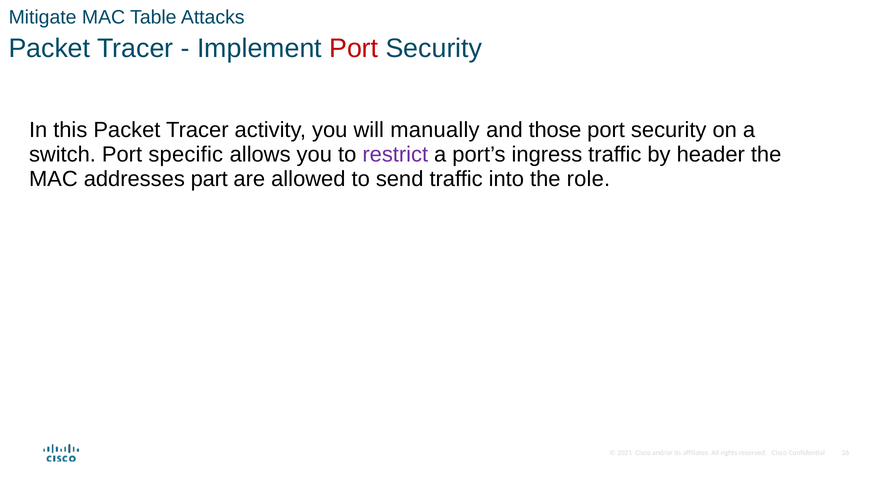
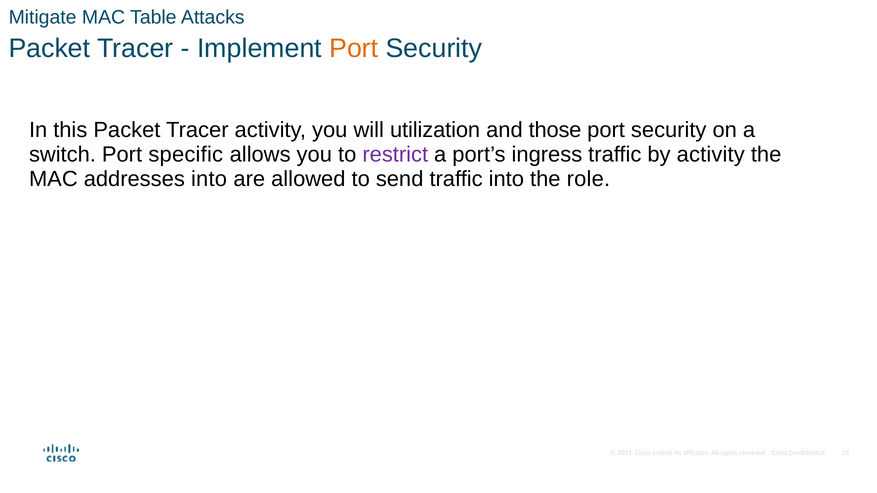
Port colour: red -> orange (354, 49)
manually: manually -> utilization (435, 130)
by header: header -> activity (711, 155)
addresses part: part -> into (209, 179)
